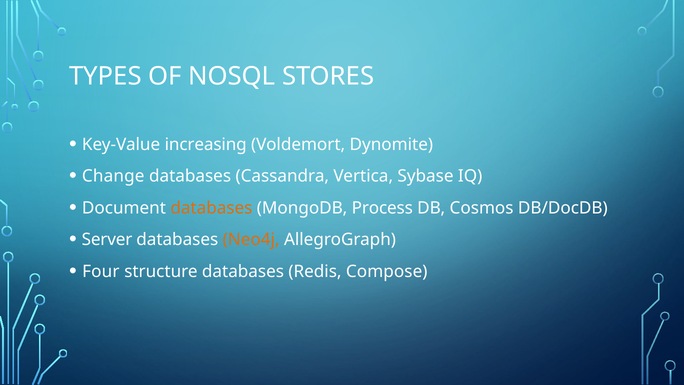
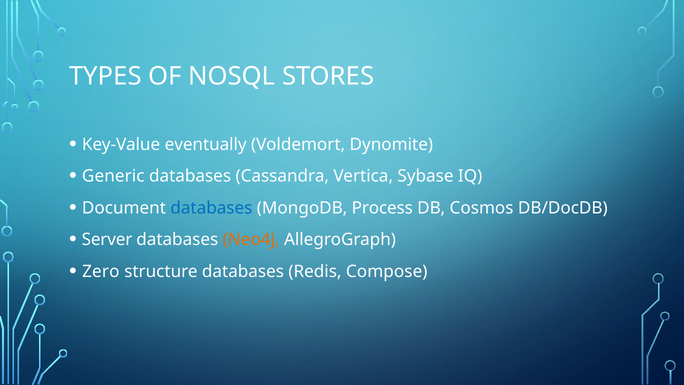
increasing: increasing -> eventually (206, 144)
Change: Change -> Generic (113, 176)
databases colour: orange -> blue (211, 208)
Four: Four -> Zero (101, 271)
